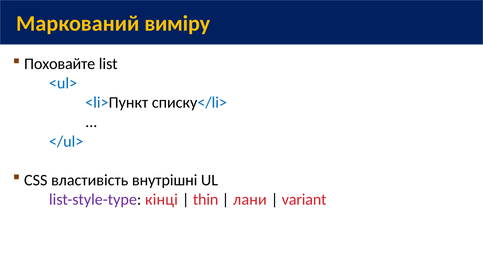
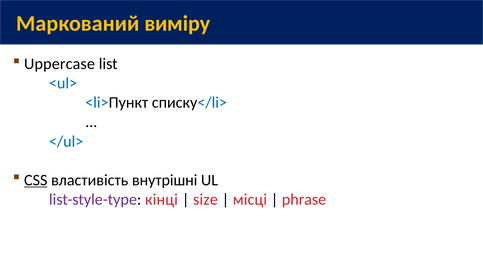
Поховайте: Поховайте -> Uppercase (60, 64)
CSS underline: none -> present (36, 180)
thin: thin -> size (205, 199)
лани: лани -> місці (250, 199)
variant: variant -> phrase (304, 199)
